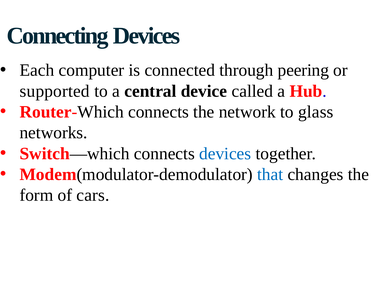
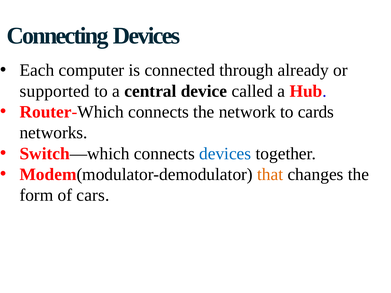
peering: peering -> already (303, 70)
glass: glass -> cards (316, 112)
that colour: blue -> orange (270, 175)
